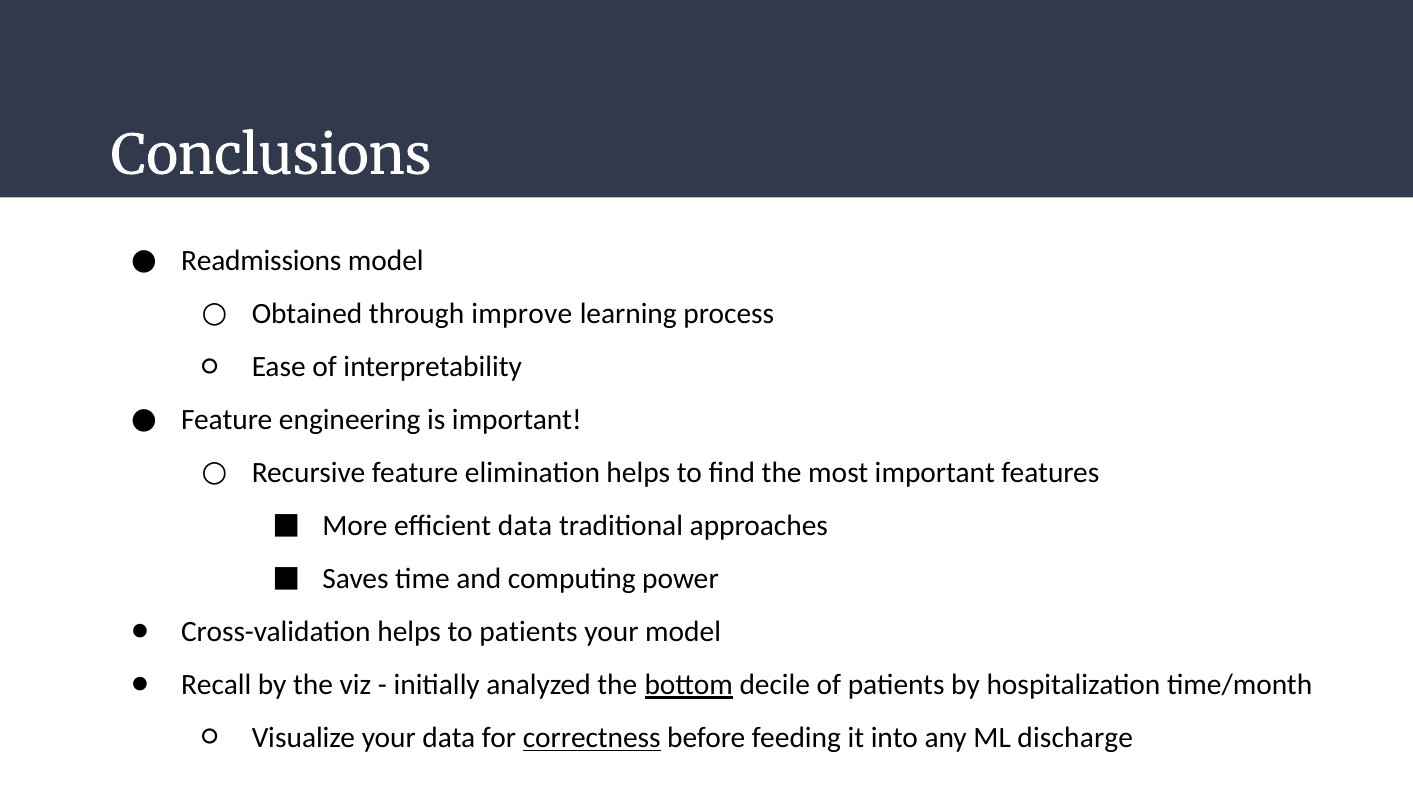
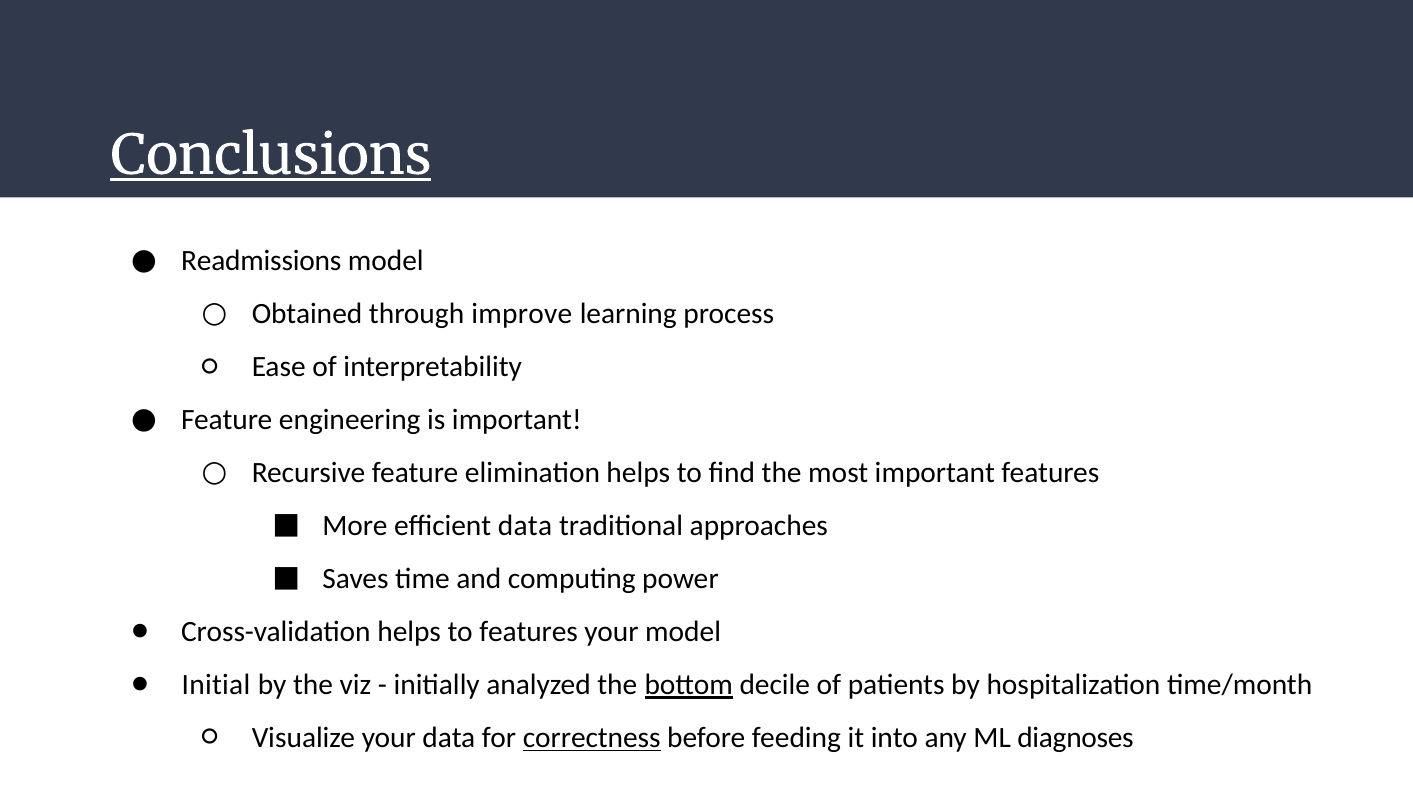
Conclusions underline: none -> present (271, 156)
to patients: patients -> features (529, 632)
Recall: Recall -> Initial (216, 685)
discharge: discharge -> diagnoses (1075, 738)
